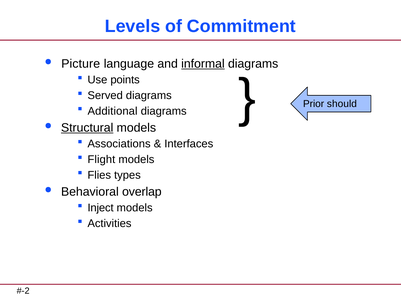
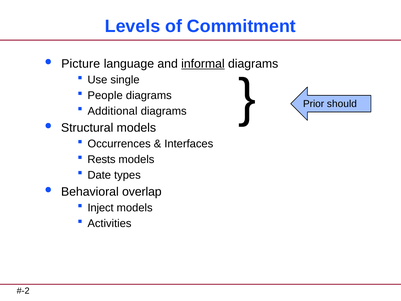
points: points -> single (125, 80)
Served: Served -> People (105, 95)
Structural underline: present -> none (87, 128)
Associations: Associations -> Occurrences (119, 144)
Flight: Flight -> Rests (102, 159)
Flies: Flies -> Date (99, 175)
